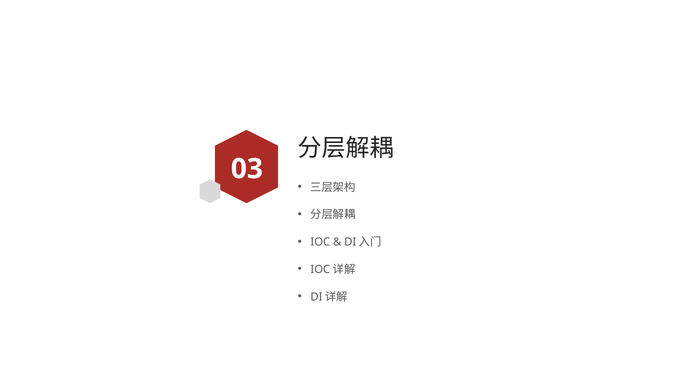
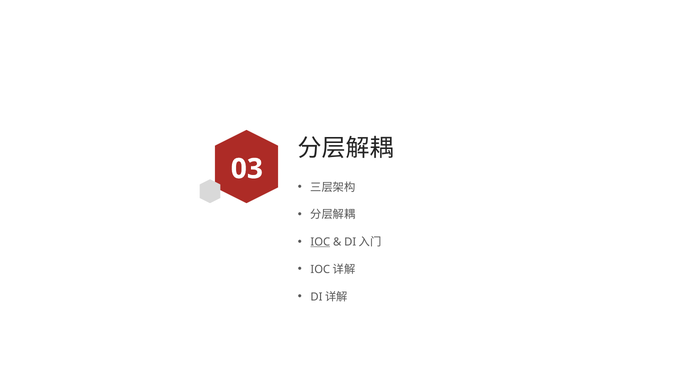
IOC underline: none -> present (320, 242)
